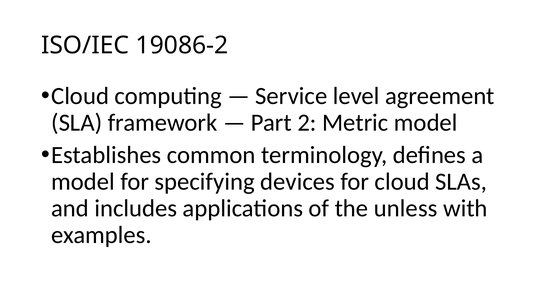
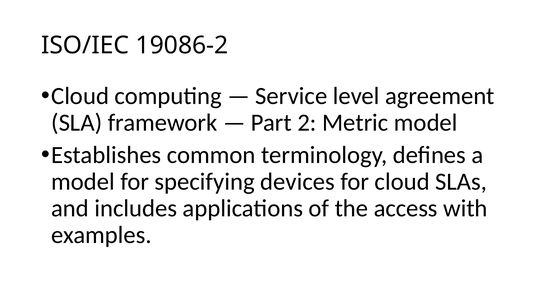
unless: unless -> access (406, 208)
